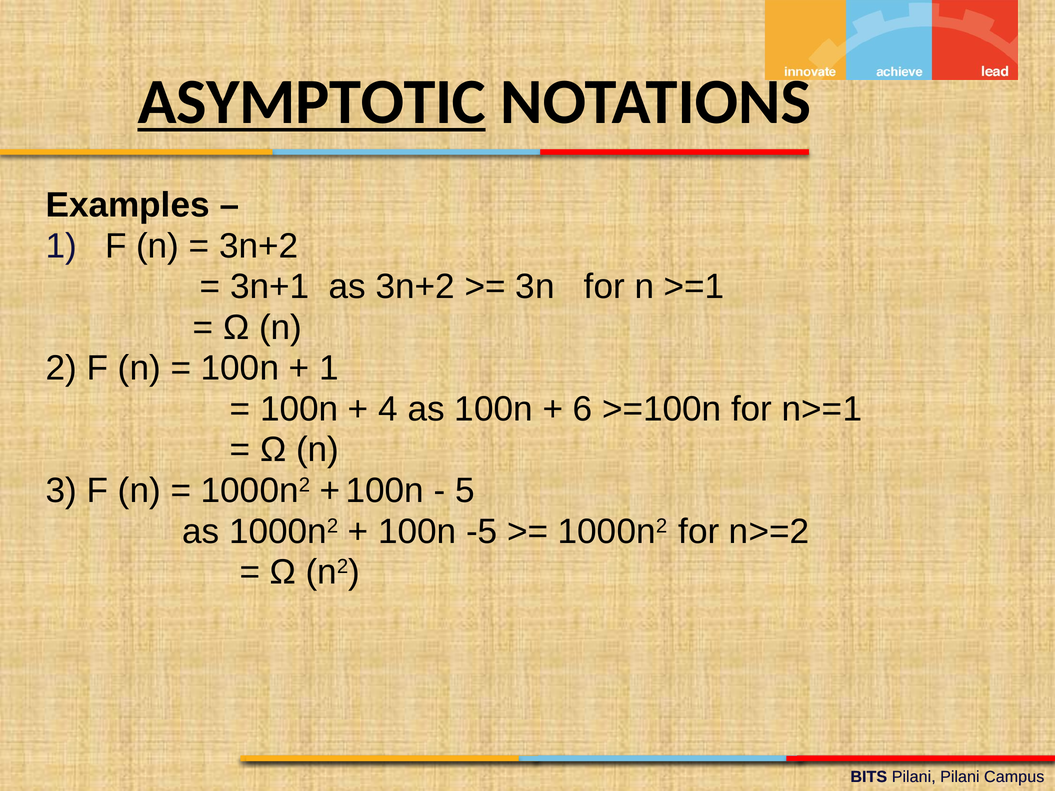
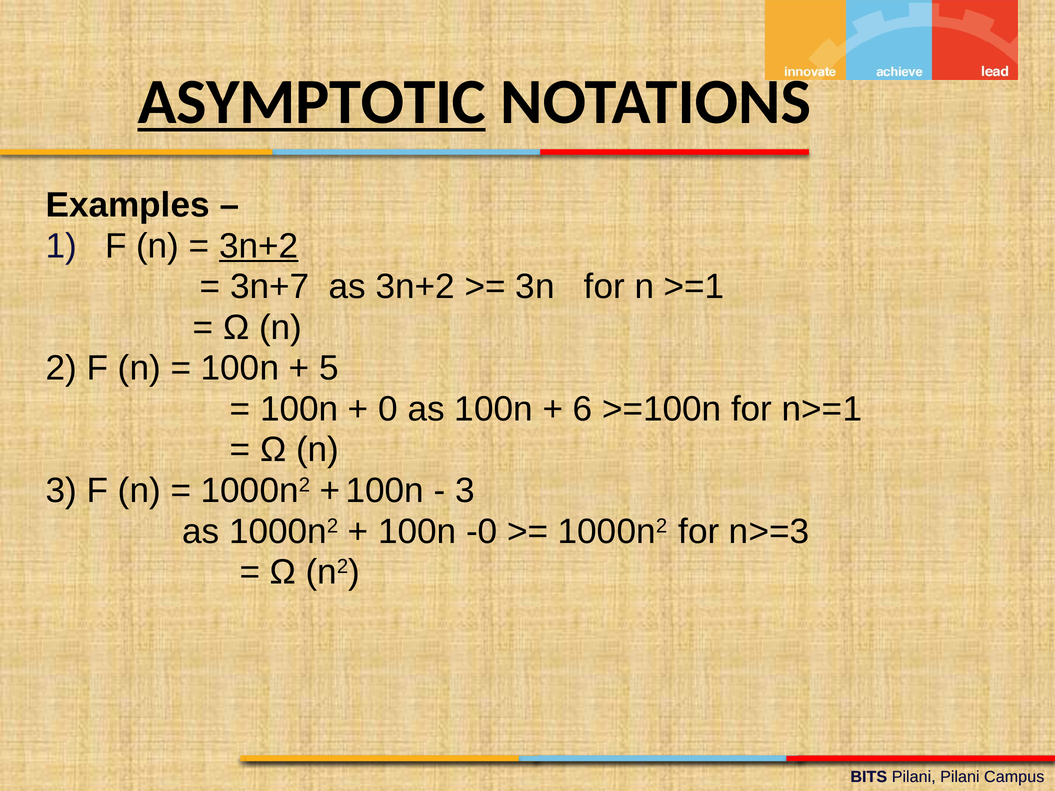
3n+2 underline: none -> present (259, 246)
3n+1: 3n+1 -> 3n+7 (270, 287)
1: 1 -> 5 (329, 368)
4: 4 -> 0 (388, 409)
5: 5 -> 3 (465, 491)
-5: -5 -> -0 (482, 532)
n>=2: n>=2 -> n>=3 (769, 532)
